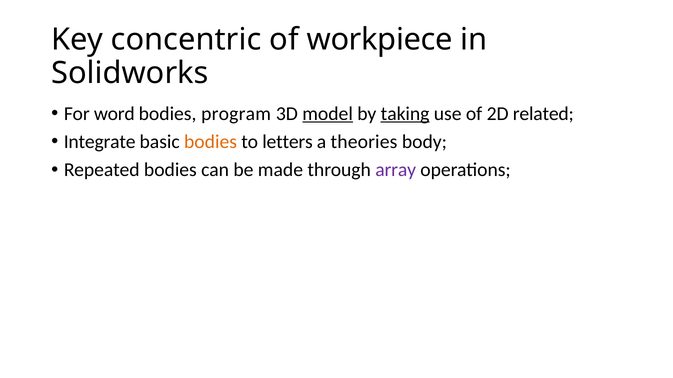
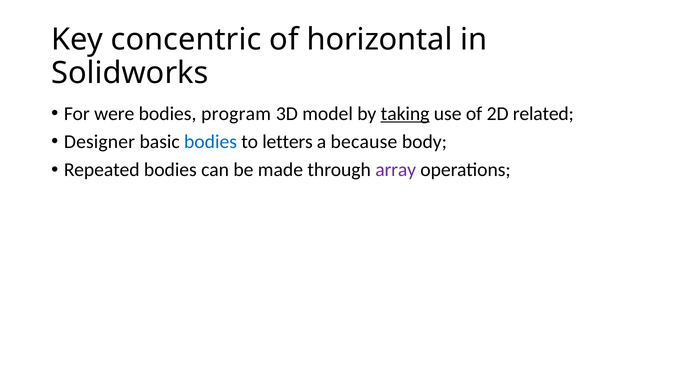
workpiece: workpiece -> horizontal (380, 40)
word: word -> were (114, 114)
model underline: present -> none (328, 114)
Integrate: Integrate -> Designer (99, 142)
bodies colour: orange -> blue (211, 142)
theories: theories -> because (364, 142)
